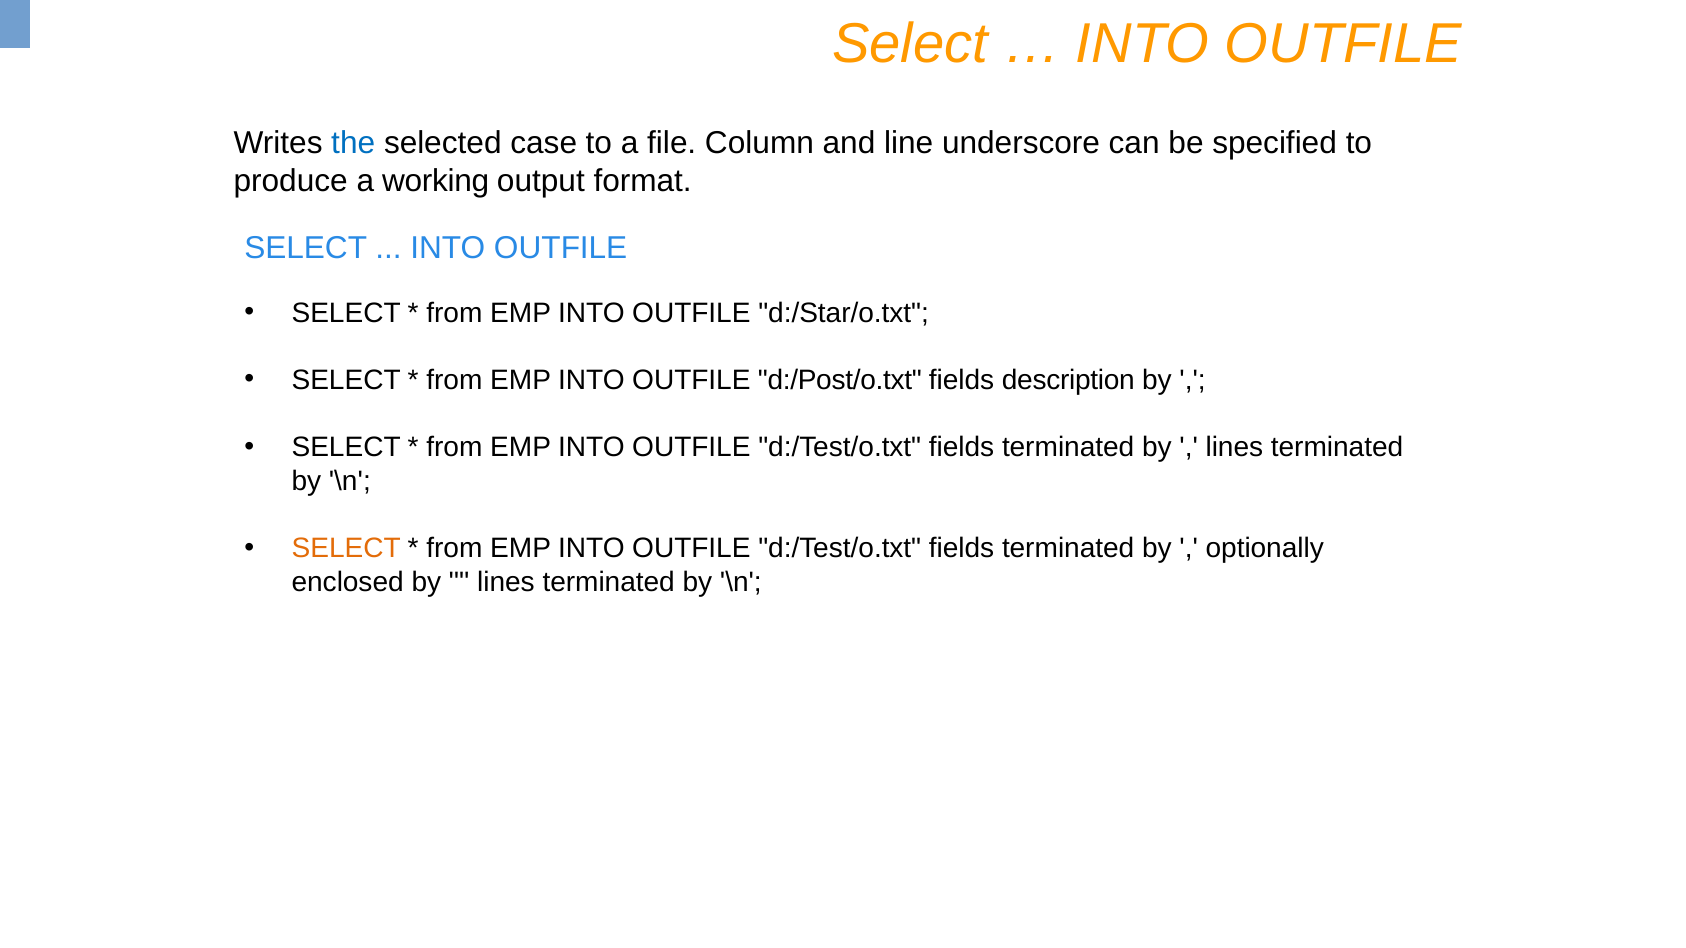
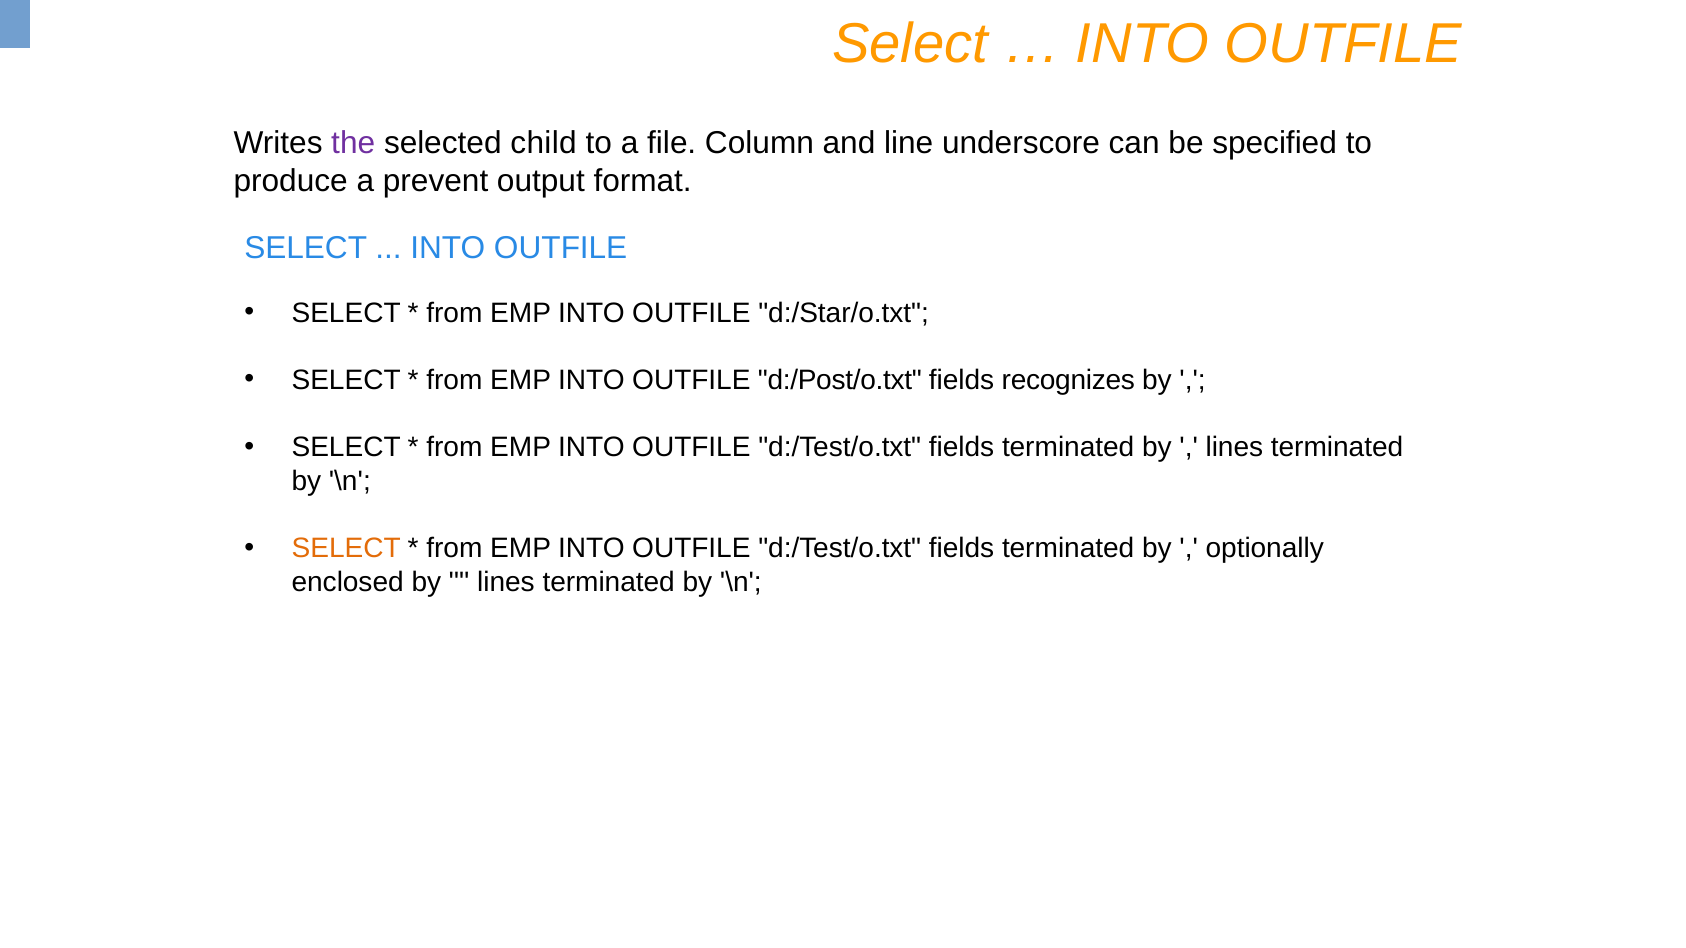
the colour: blue -> purple (353, 143)
case: case -> child (544, 143)
working: working -> prevent (436, 181)
description: description -> recognizes (1068, 380)
